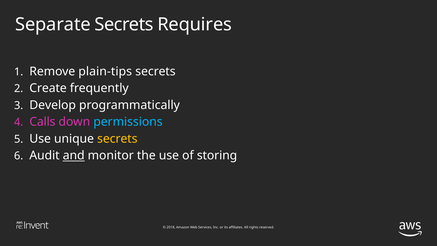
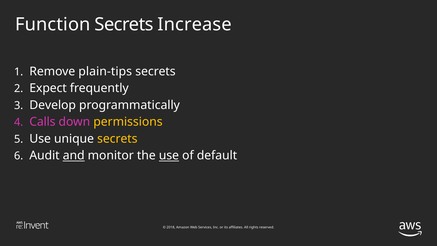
Separate: Separate -> Function (53, 24)
Requires: Requires -> Increase (195, 24)
Create: Create -> Expect (48, 88)
permissions colour: light blue -> yellow (128, 122)
use underline: none -> present (169, 156)
storing: storing -> default (217, 156)
